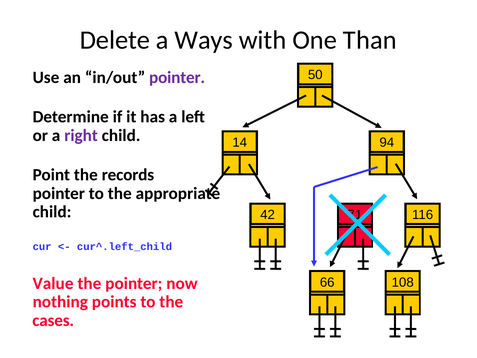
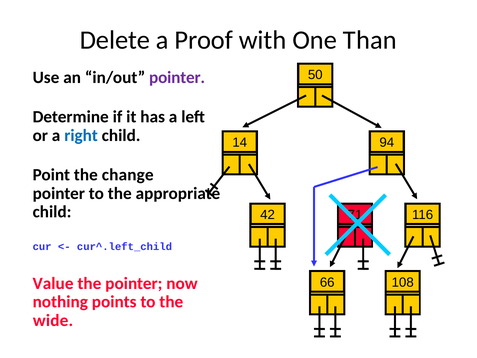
Ways: Ways -> Proof (204, 40)
right colour: purple -> blue (81, 135)
records: records -> change (128, 175)
cases: cases -> wide (53, 320)
